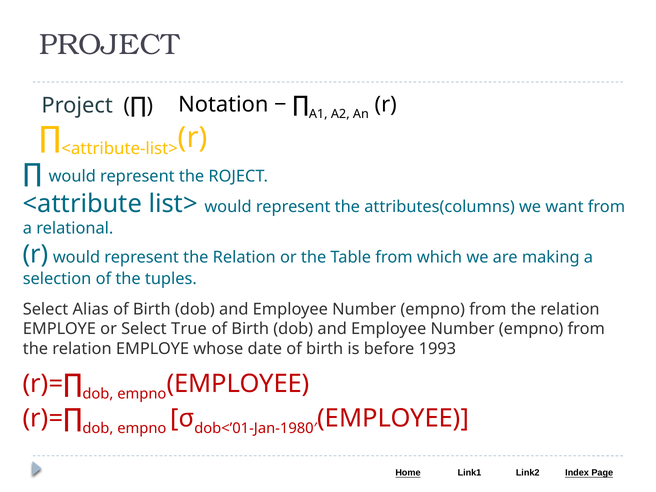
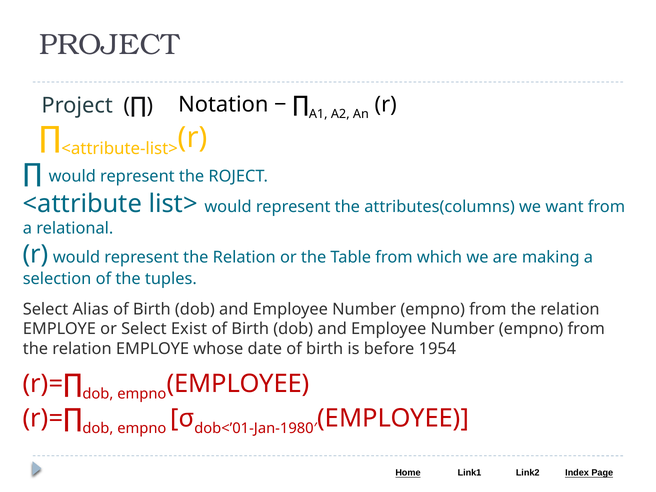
True: True -> Exist (189, 329)
1993: 1993 -> 1954 (437, 349)
